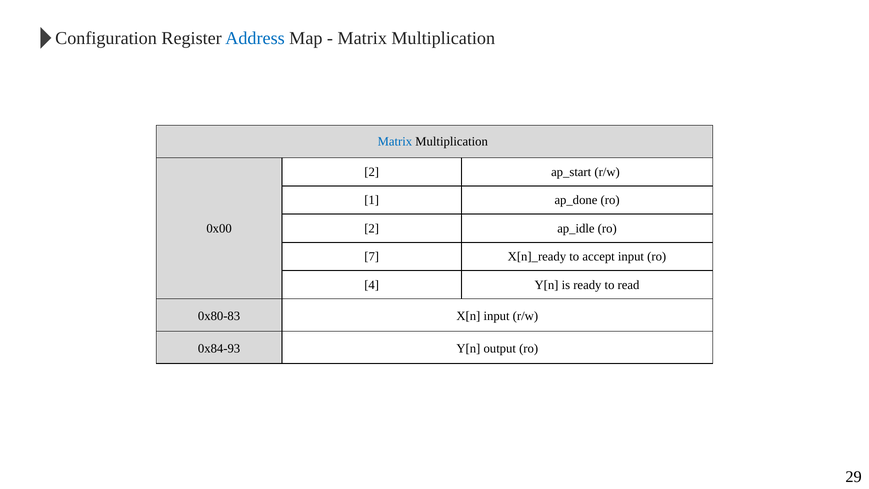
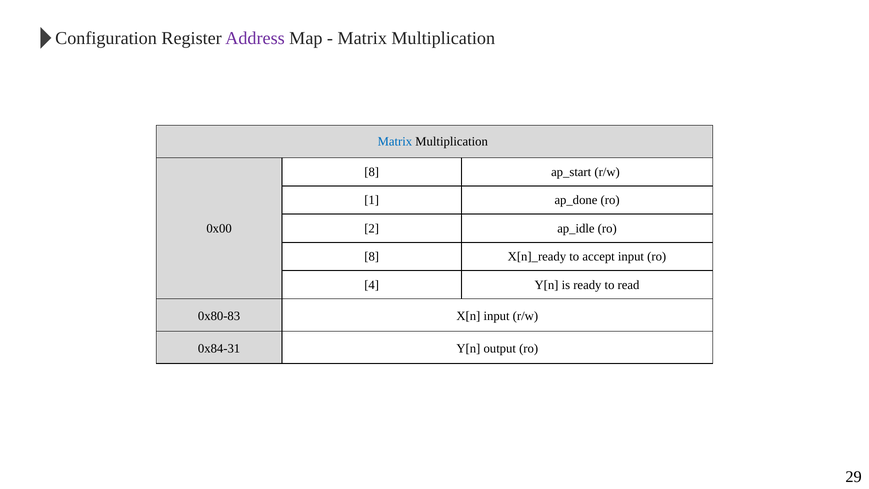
Address colour: blue -> purple (255, 38)
2: 2 -> 8 (372, 172)
7: 7 -> 8 (372, 256)
0x84-93: 0x84-93 -> 0x84-31 (219, 349)
